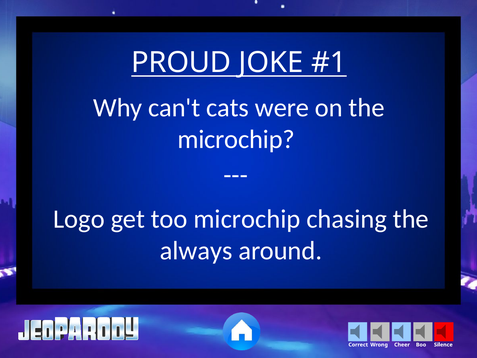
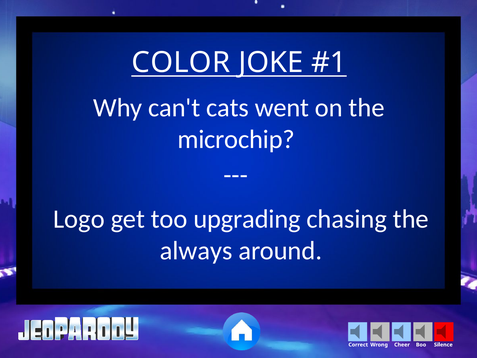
PROUD: PROUD -> COLOR (181, 63)
were: were -> went (282, 108)
too microchip: microchip -> upgrading (247, 219)
